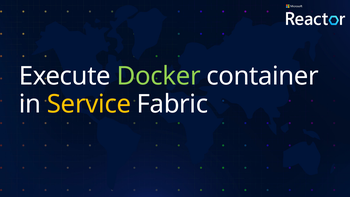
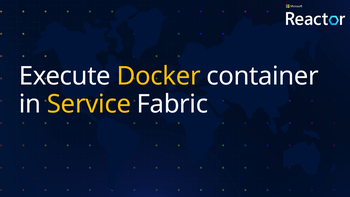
Docker colour: light green -> yellow (159, 76)
